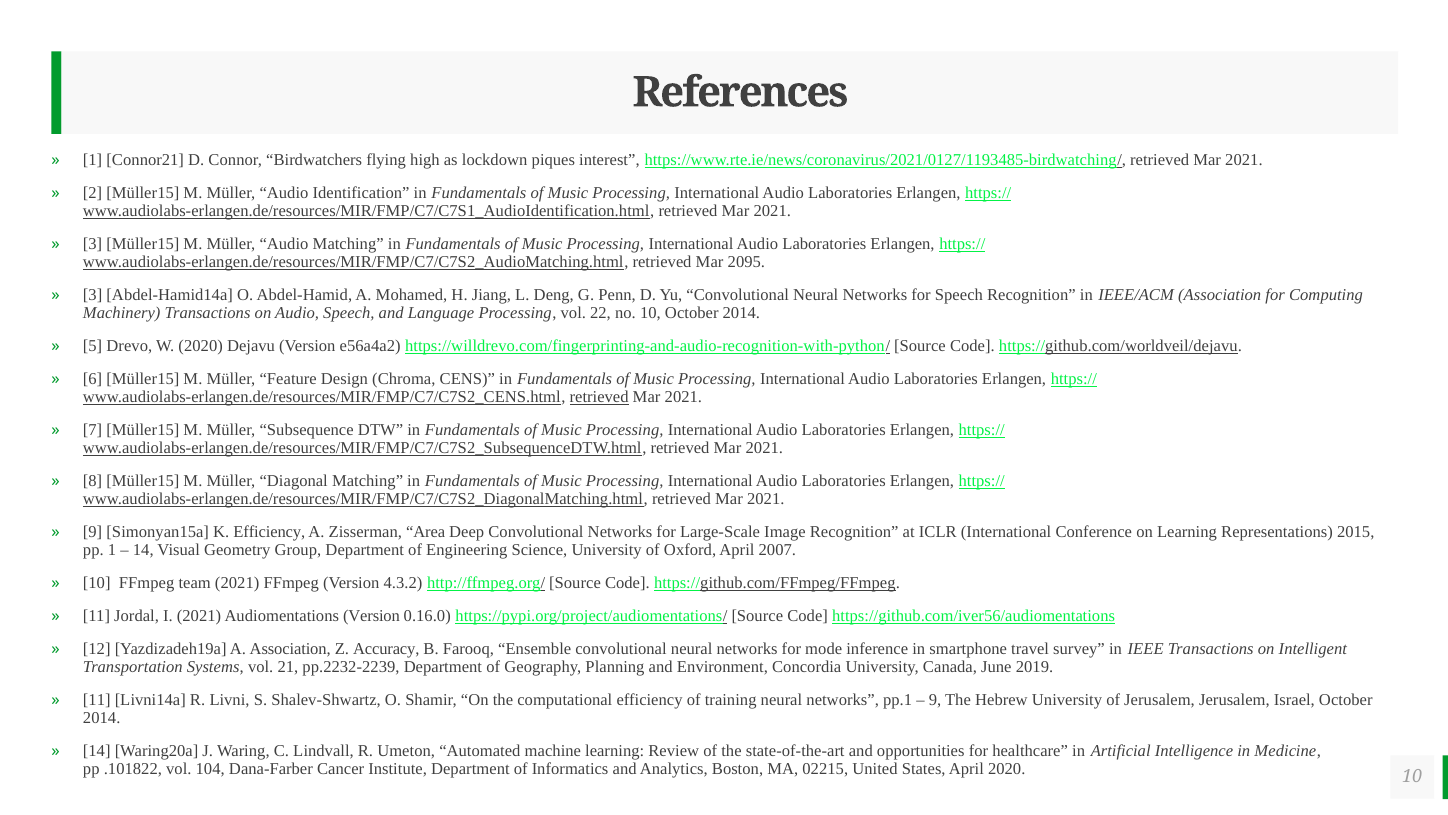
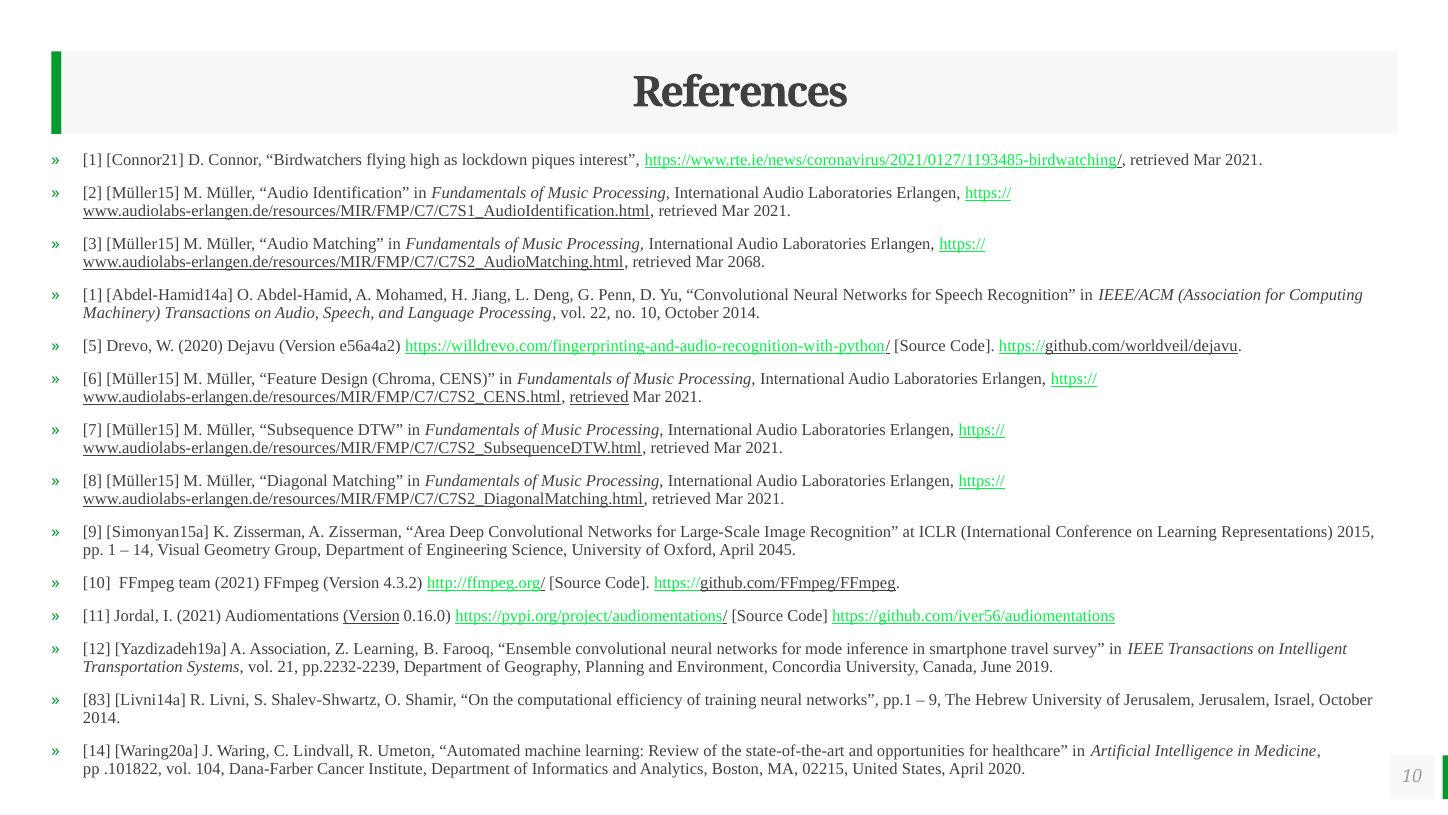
2095: 2095 -> 2068 (746, 262)
3: 3 -> 1 (93, 295)
K Efficiency: Efficiency -> Zisserman (269, 532)
2007: 2007 -> 2045 (777, 550)
Version underline: none -> present (371, 616)
Z Accuracy: Accuracy -> Learning (386, 649)
11: 11 -> 83 (97, 700)
